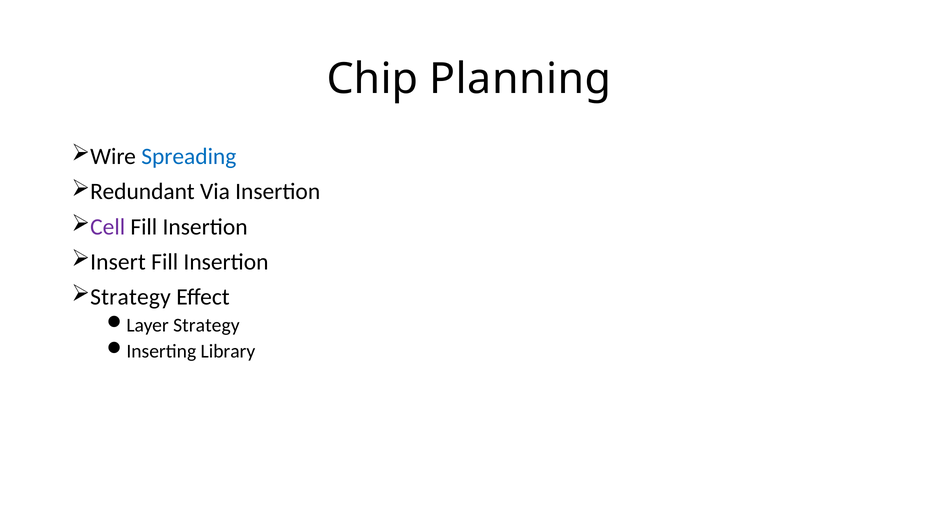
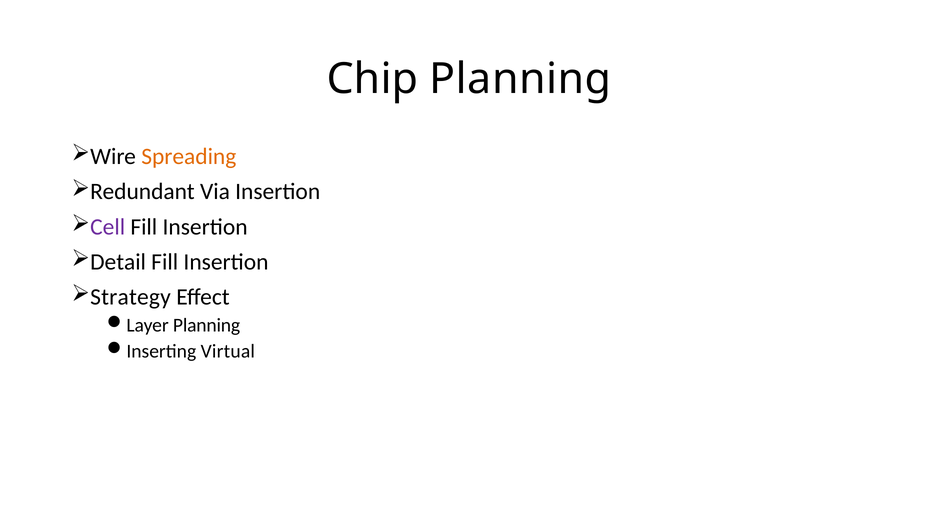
Spreading colour: blue -> orange (189, 157)
Insert: Insert -> Detail (118, 262)
Layer Strategy: Strategy -> Planning (207, 325)
Library: Library -> Virtual (228, 351)
